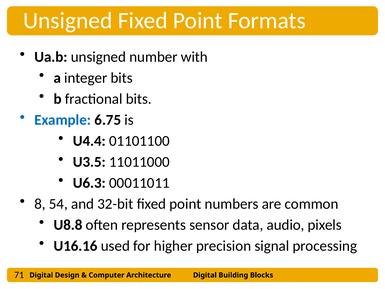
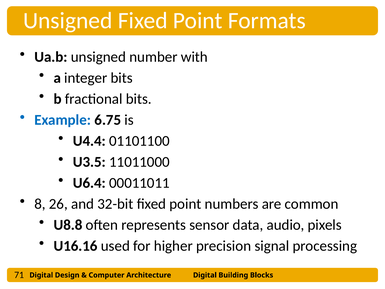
U6.3: U6.3 -> U6.4 (89, 183)
54: 54 -> 26 (58, 204)
